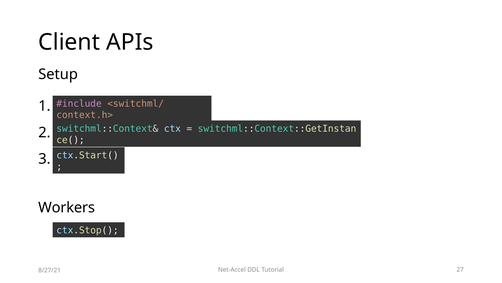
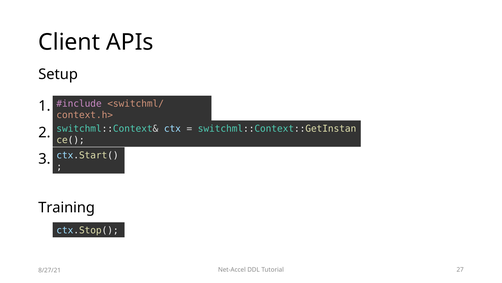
Workers: Workers -> Training (67, 207)
